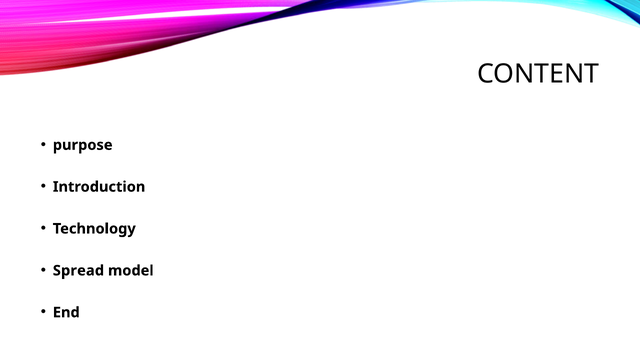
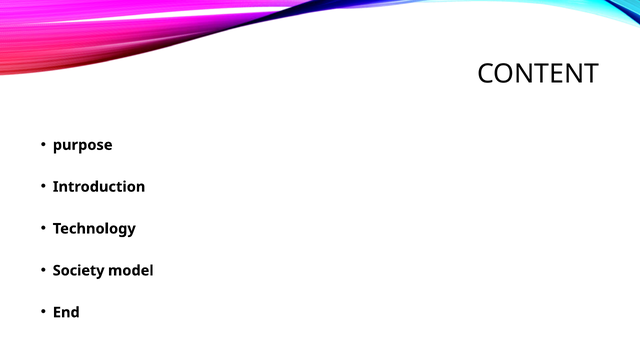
Spread: Spread -> Society (79, 271)
